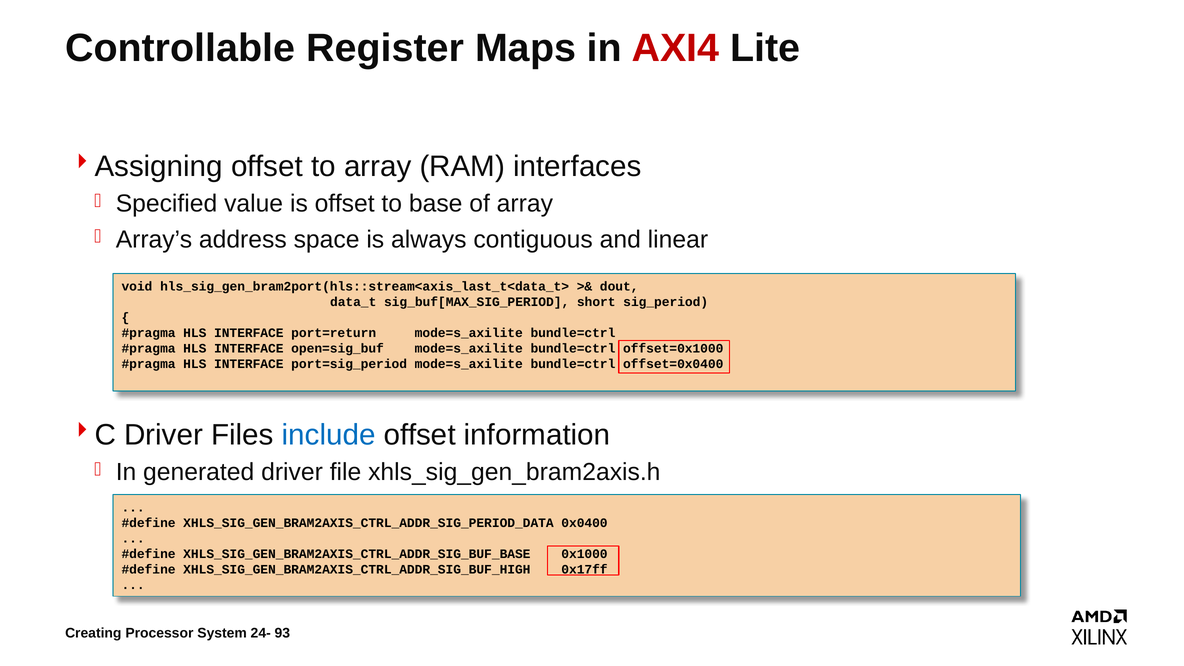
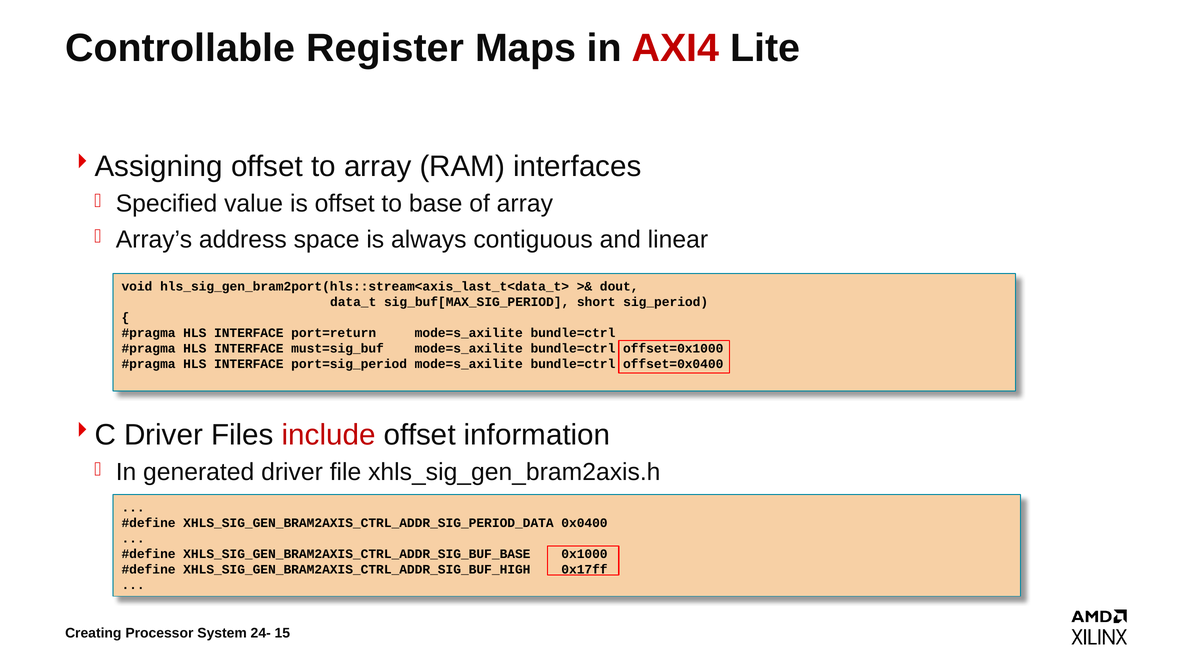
open=sig_buf: open=sig_buf -> must=sig_buf (338, 349)
include colour: blue -> red (329, 435)
93: 93 -> 15 (282, 633)
